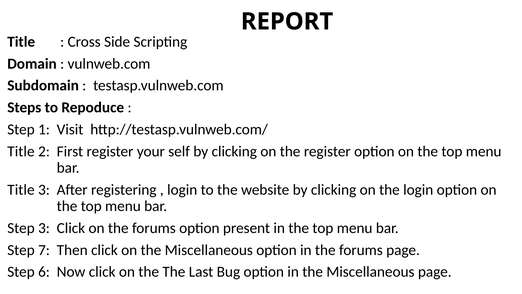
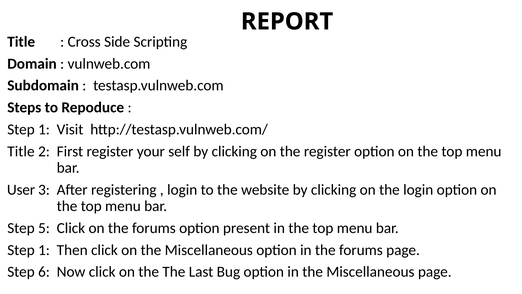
Title: Title -> User (21, 189)
Step 3: 3 -> 5 (44, 228)
7: 7 -> 1 (44, 250)
